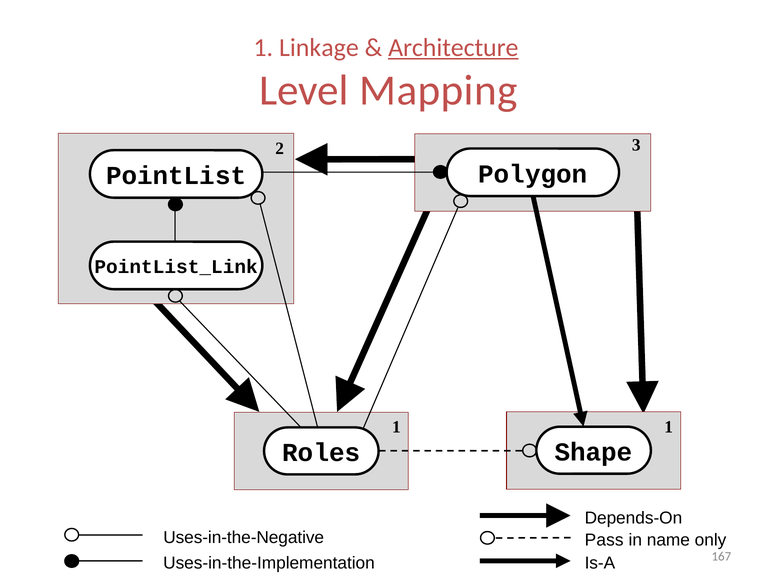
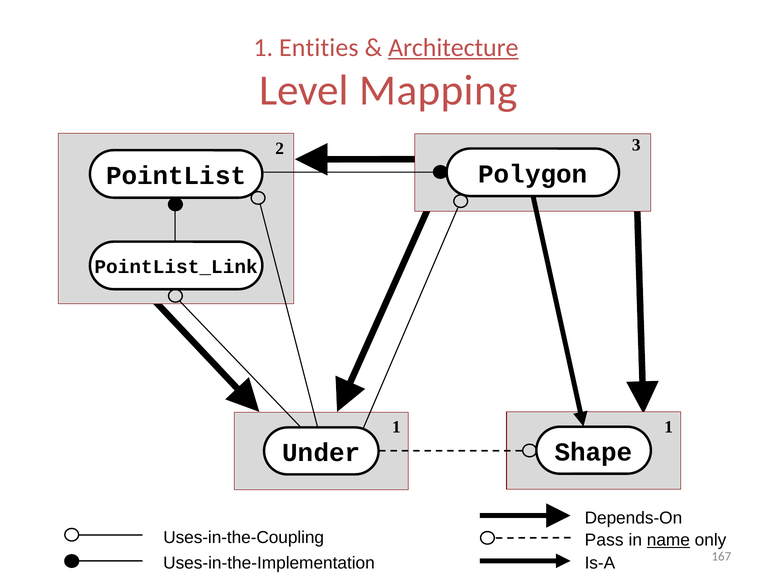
Linkage: Linkage -> Entities (319, 48)
Roles: Roles -> Under (321, 453)
Uses-in-the-Negative: Uses-in-the-Negative -> Uses-in-the-Coupling (244, 538)
name underline: none -> present (668, 541)
